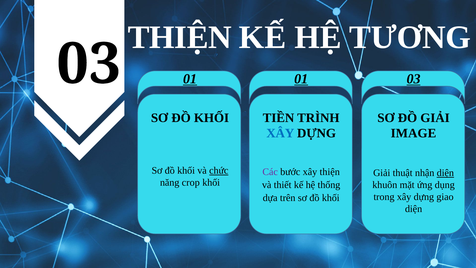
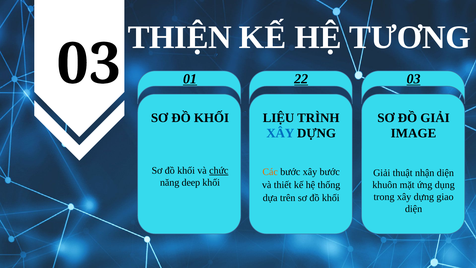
01 01: 01 -> 22 (301, 79)
TIỀN: TIỀN -> LIỆU (278, 118)
Các colour: purple -> orange (270, 172)
xây thiện: thiện -> bước (330, 172)
diện underline: present -> none (445, 173)
crop: crop -> deep (191, 182)
